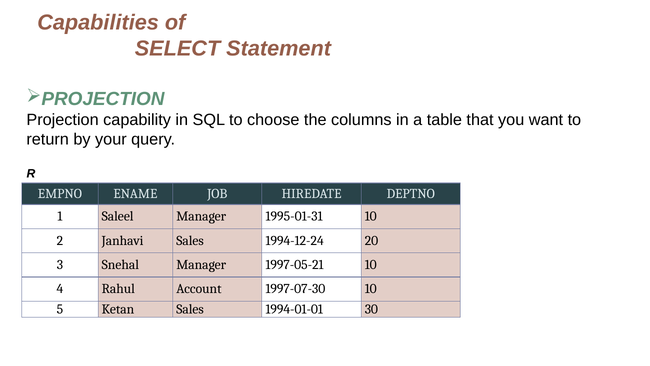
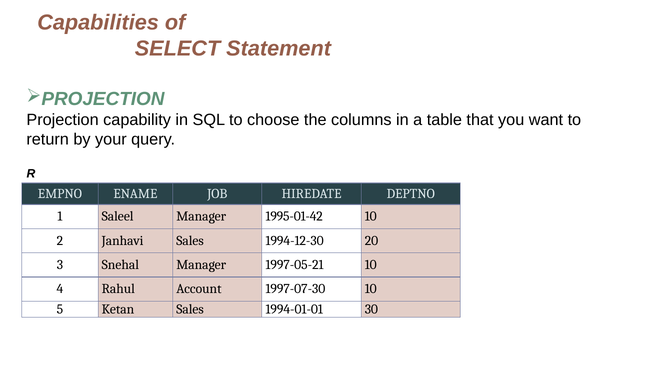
1995-01-31: 1995-01-31 -> 1995-01-42 (294, 216)
1994-12-24: 1994-12-24 -> 1994-12-30 (295, 240)
